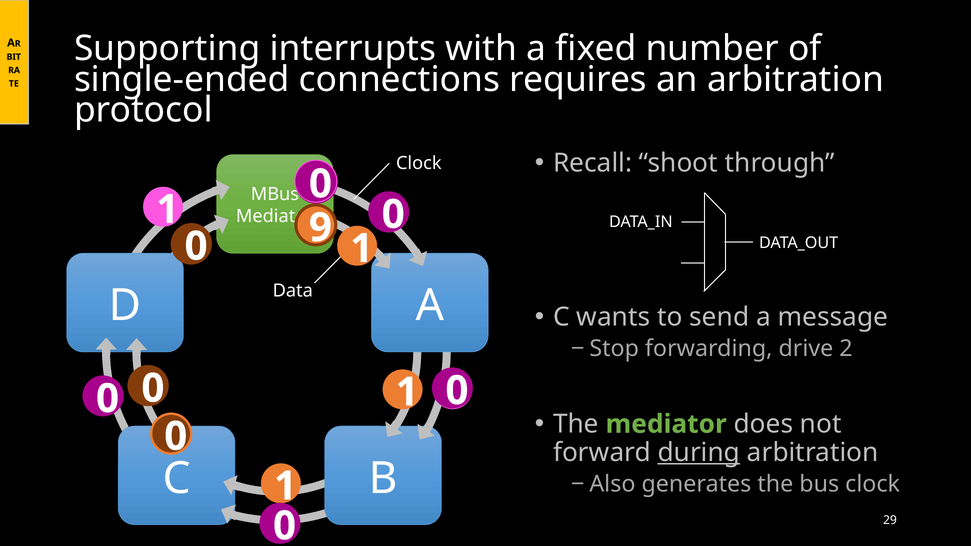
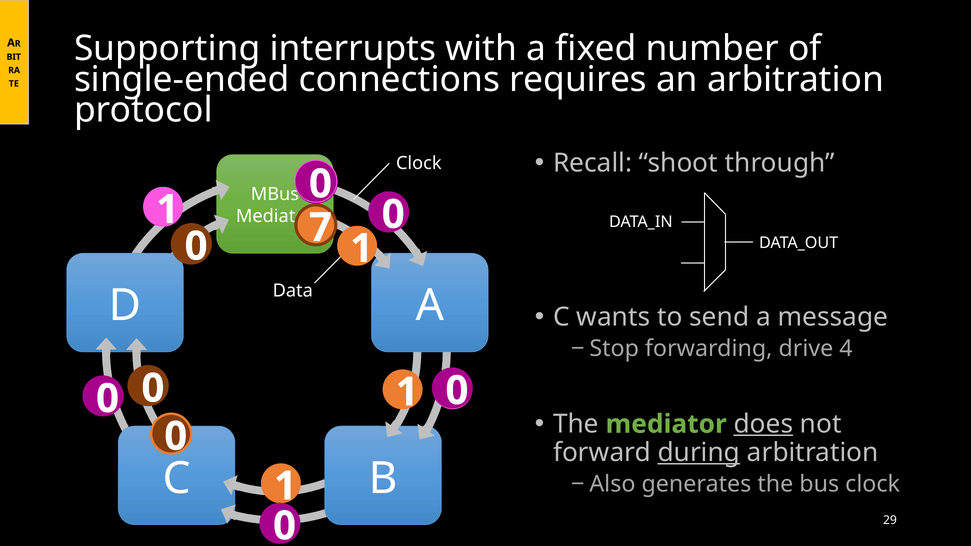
9: 9 -> 7 (320, 228)
2: 2 -> 4 (846, 349)
does underline: none -> present (763, 424)
